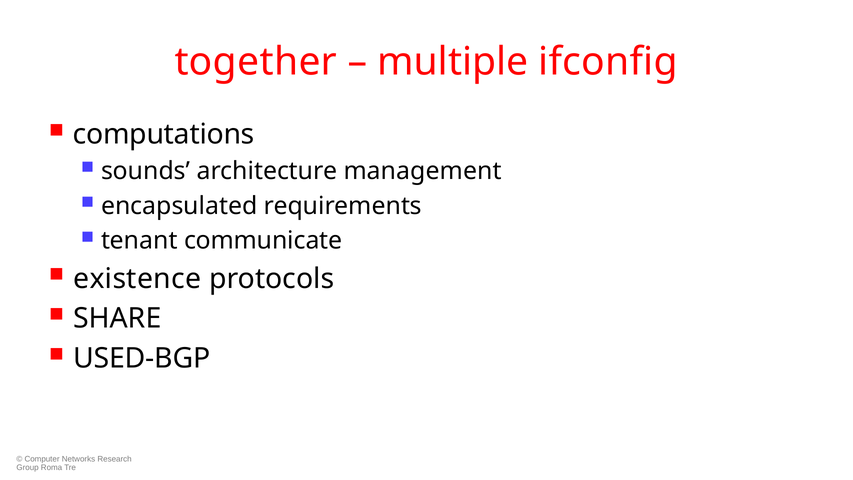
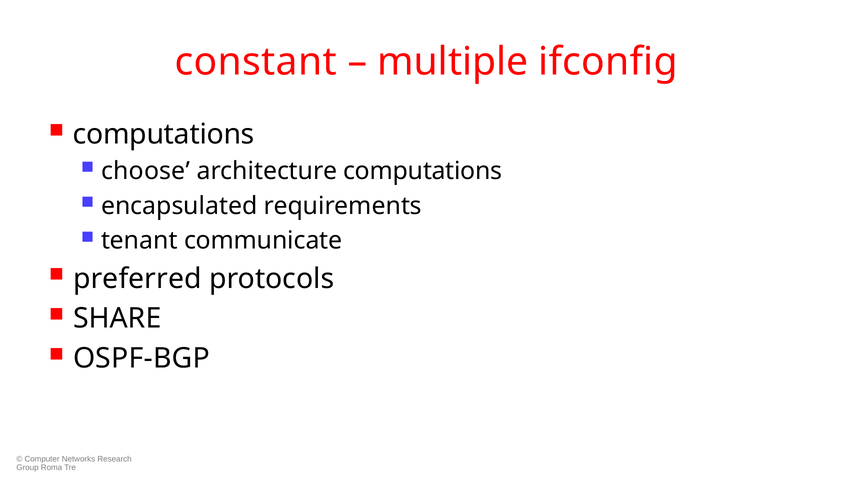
together: together -> constant (256, 62)
sounds: sounds -> choose (146, 171)
architecture management: management -> computations (423, 171)
existence: existence -> preferred (137, 279)
USED-BGP: USED-BGP -> OSPF-BGP (142, 358)
